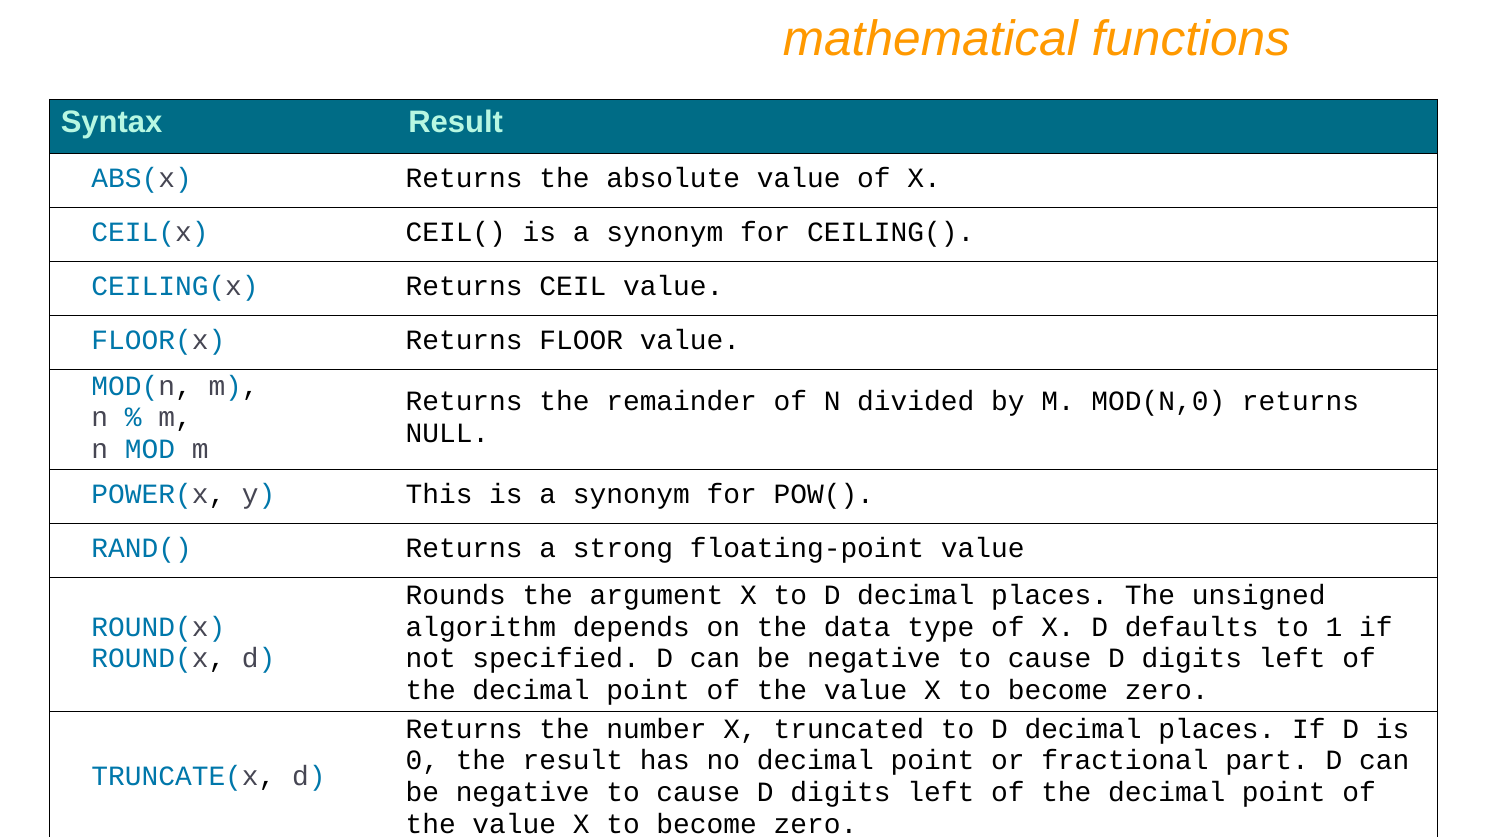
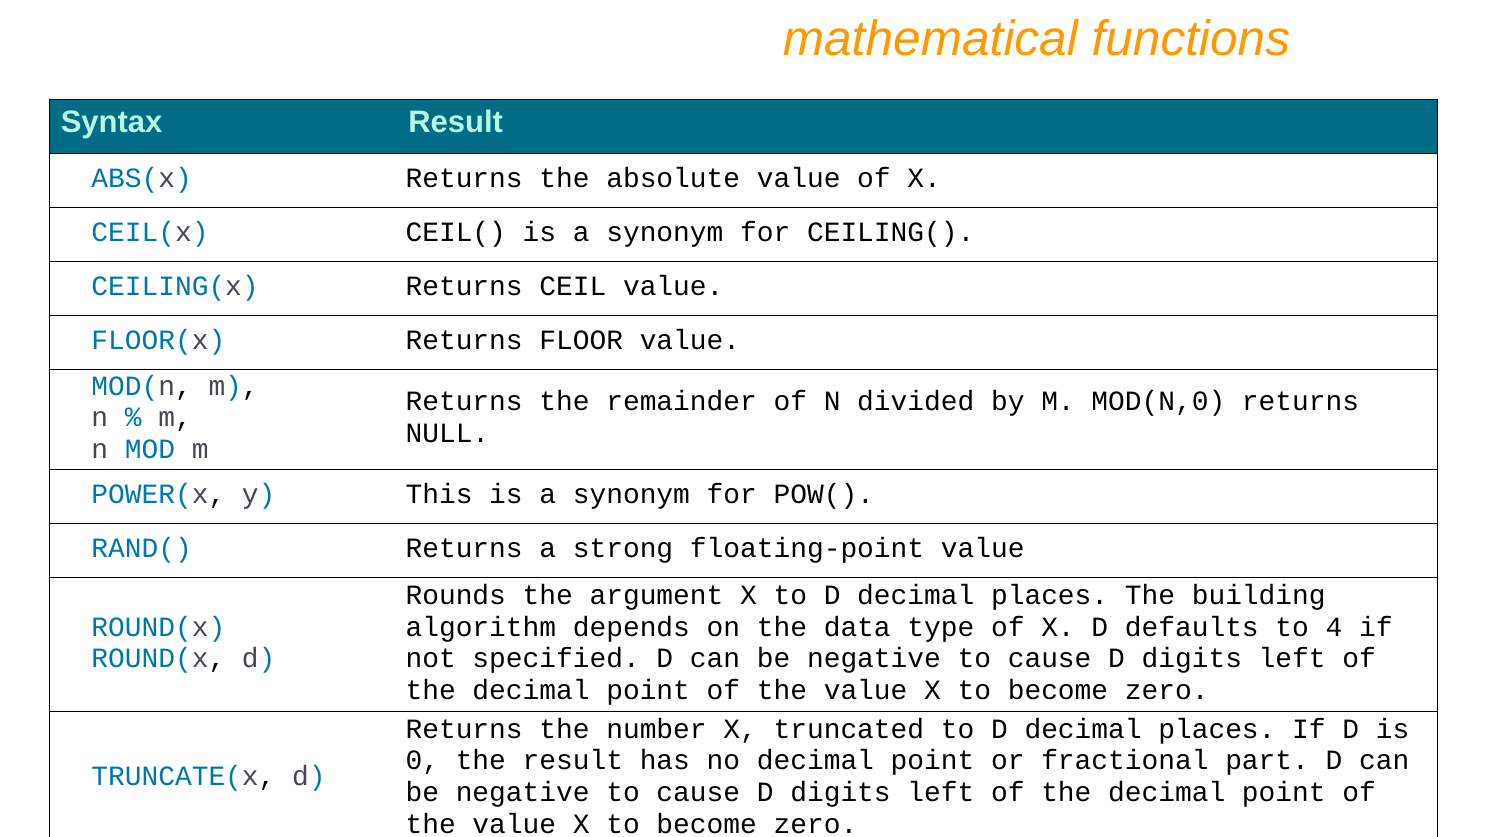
unsigned: unsigned -> building (1259, 595)
1: 1 -> 4 (1334, 626)
